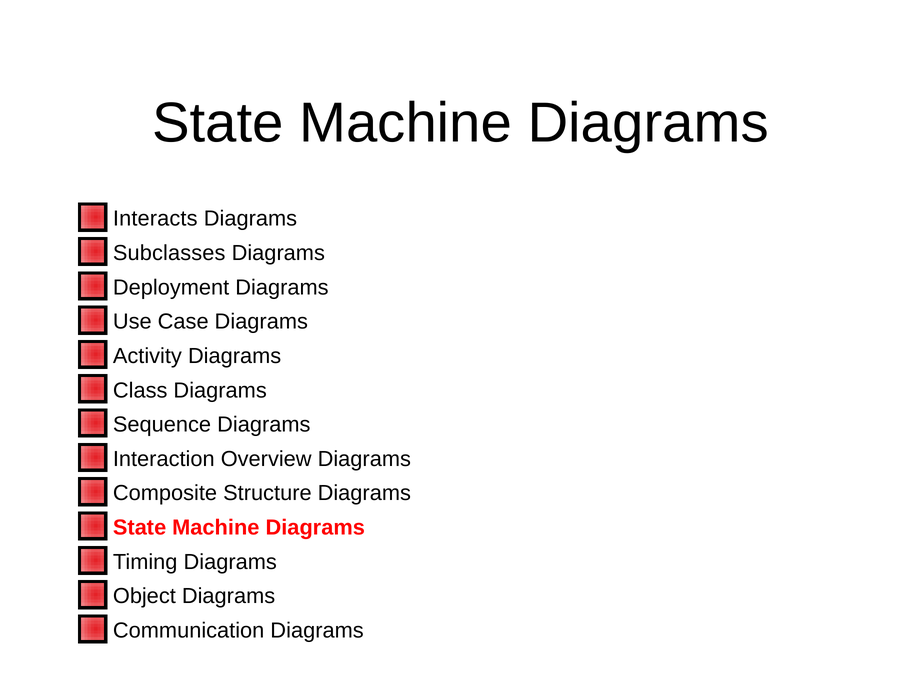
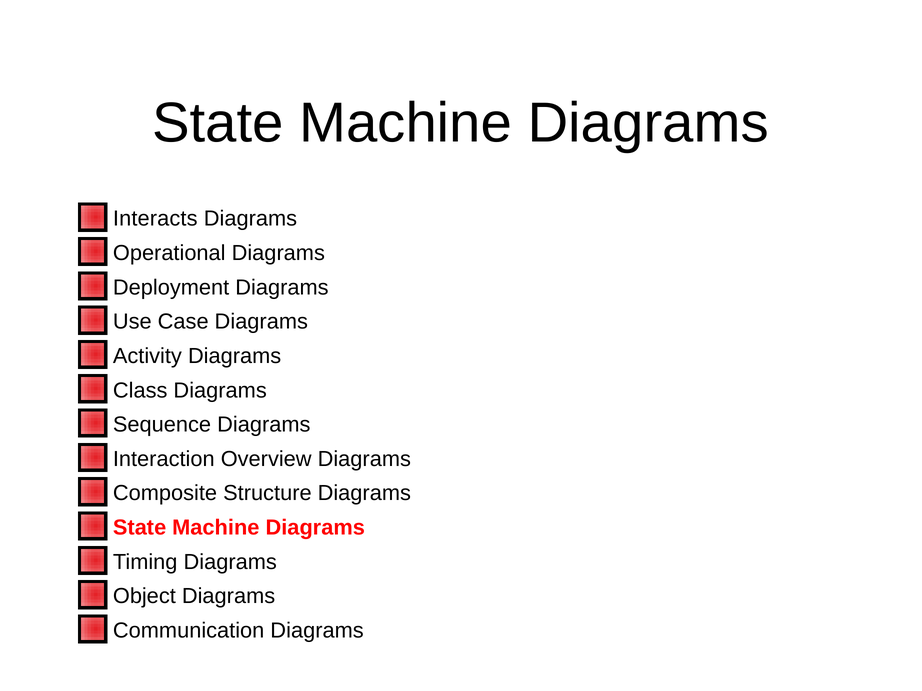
Subclasses: Subclasses -> Operational (169, 253)
